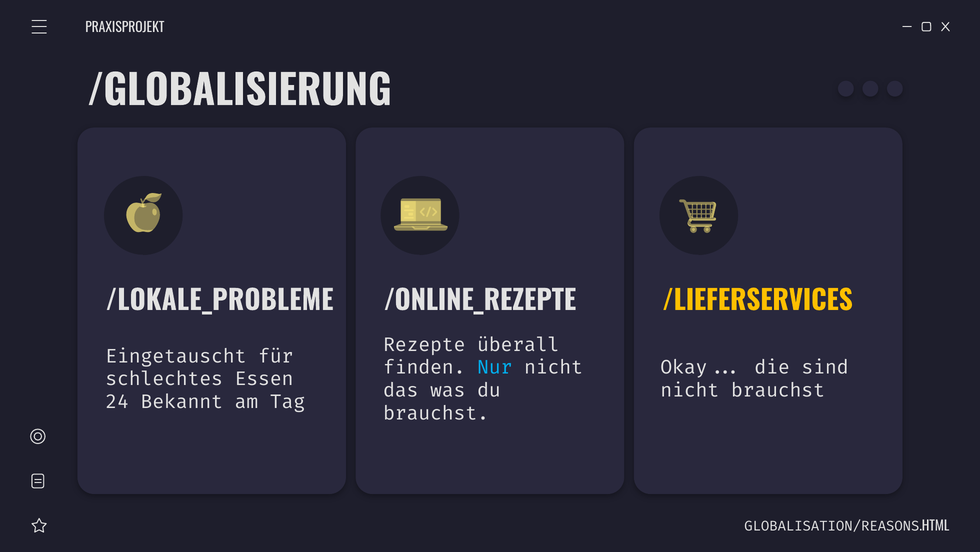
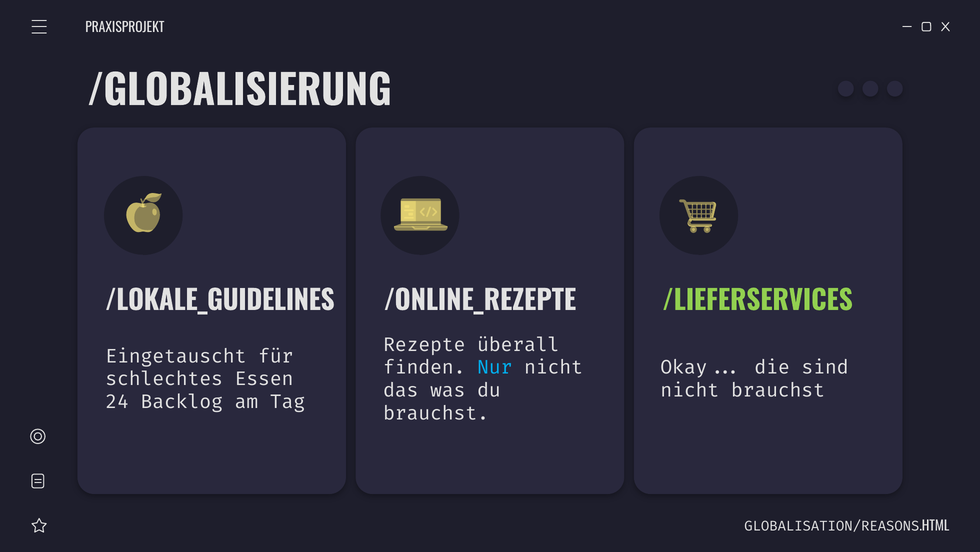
/LOKALE_PROBLEME: /LOKALE_PROBLEME -> /LOKALE_GUIDELINES (220, 301)
/LIEFERSERVICES colour: yellow -> light green (757, 301)
Bekannt: Bekannt -> Backlog (182, 402)
